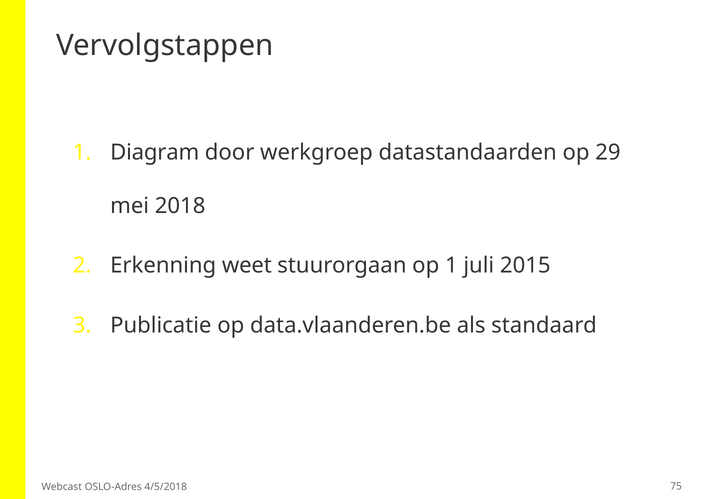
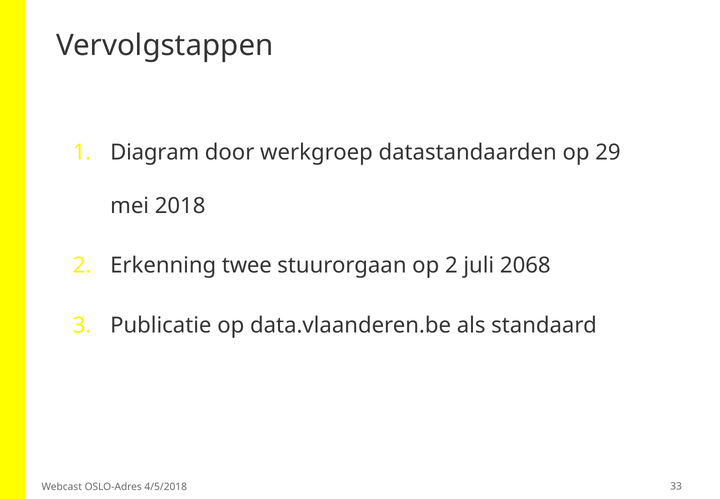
weet: weet -> twee (247, 265)
op 1: 1 -> 2 (451, 265)
2015: 2015 -> 2068 (525, 265)
75: 75 -> 33 (676, 486)
